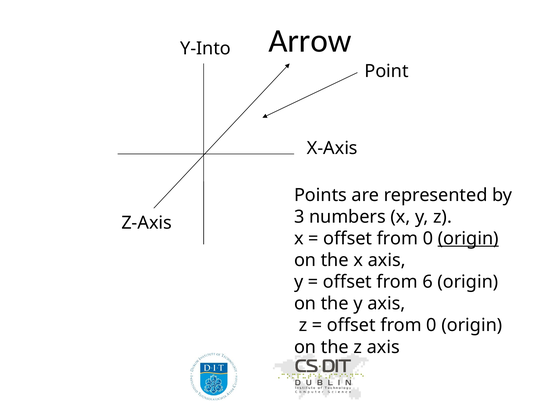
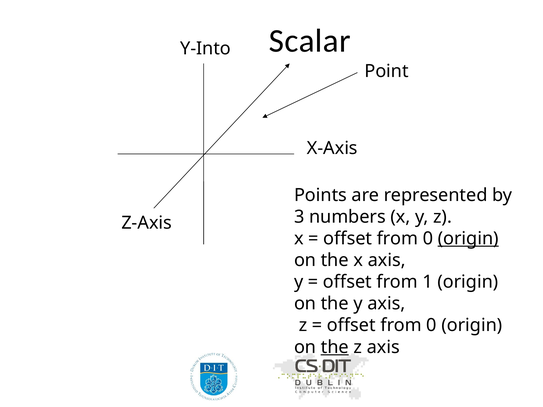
Arrow: Arrow -> Scalar (310, 41)
6: 6 -> 1 (428, 282)
the underline: none -> present (335, 347)
